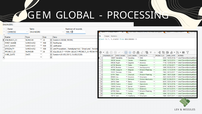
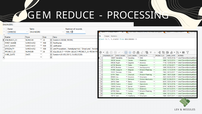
GLOBAL: GLOBAL -> REDUCE (75, 15)
